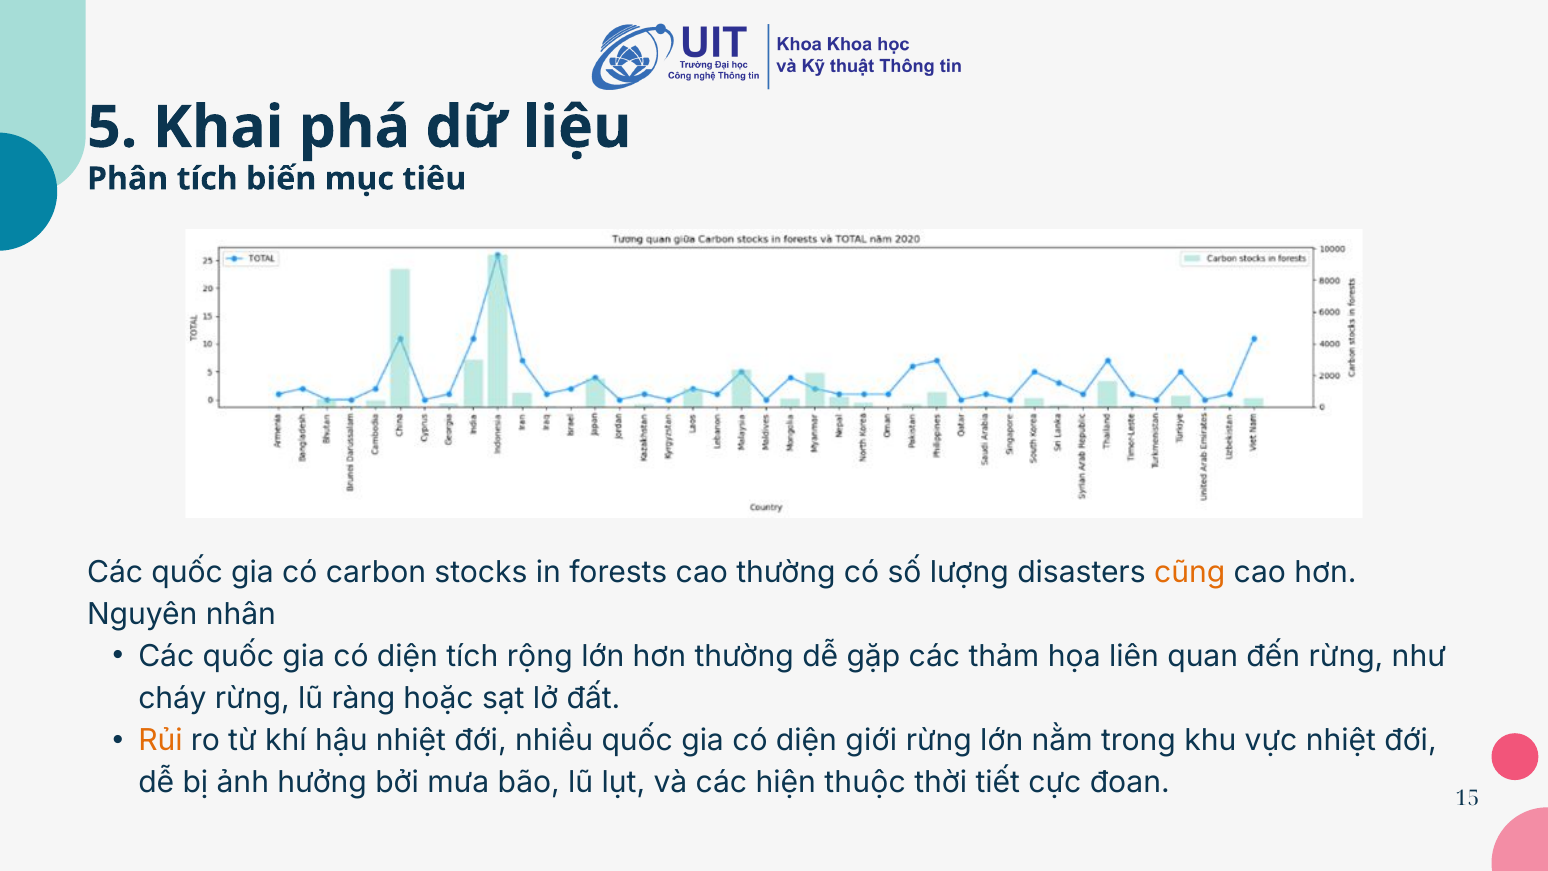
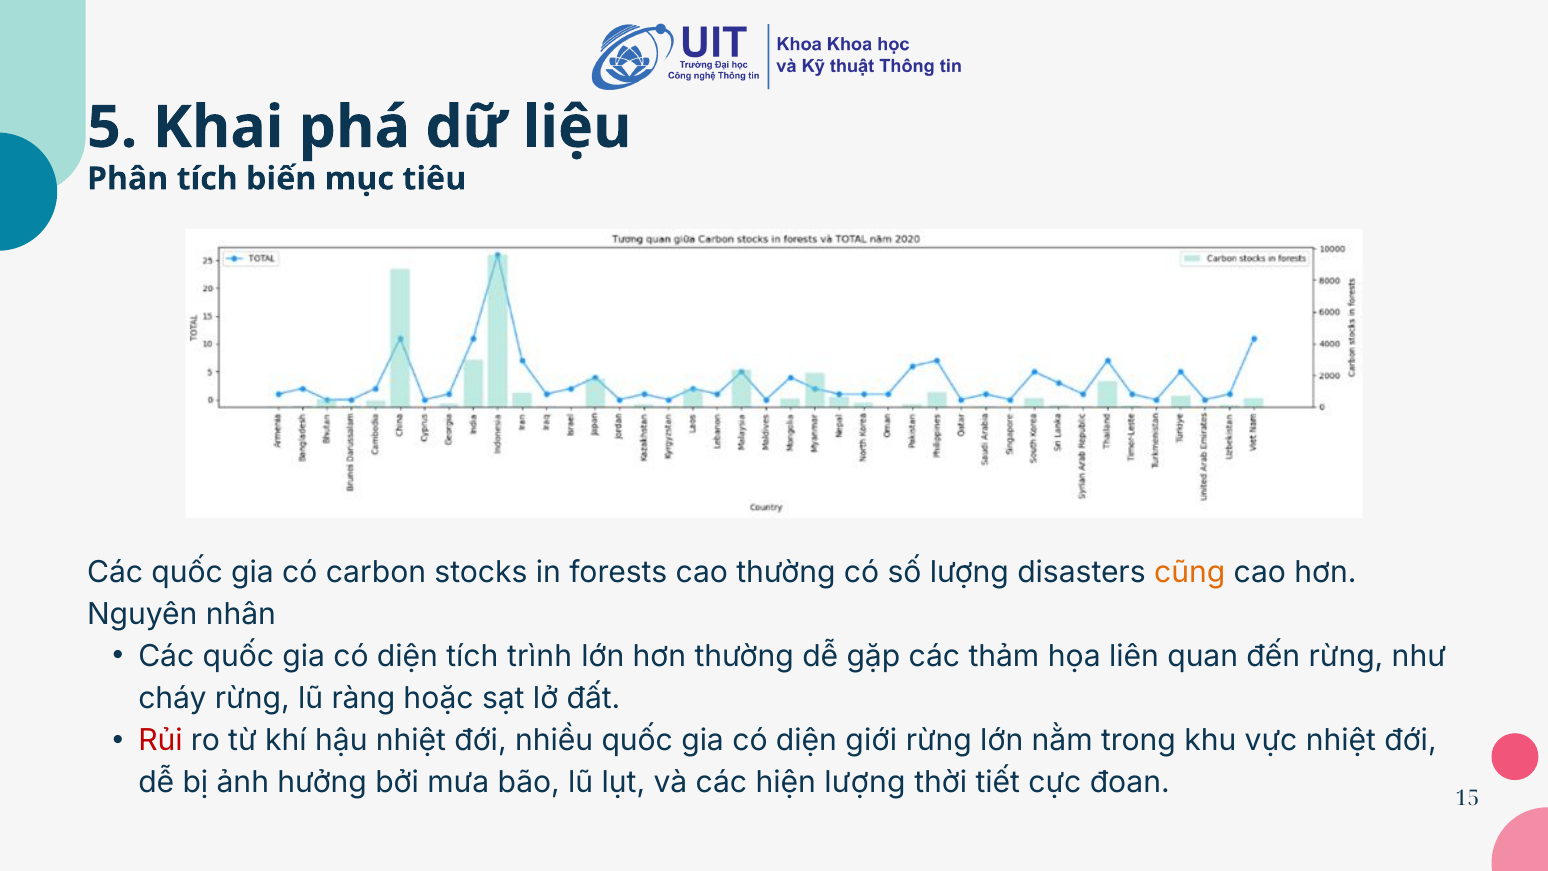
rộng: rộng -> trình (540, 656)
Rủi colour: orange -> red (160, 741)
hiện thuộc: thuộc -> lượng (865, 783)
